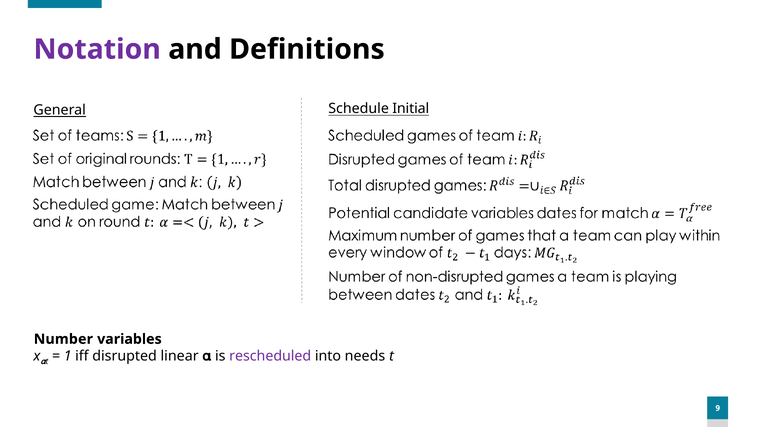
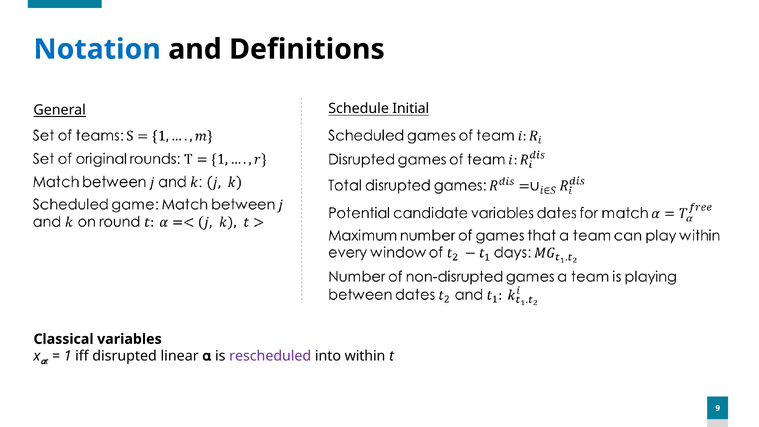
Notation colour: purple -> blue (97, 49)
Number: Number -> Classical (63, 339)
needs: needs -> within (365, 356)
